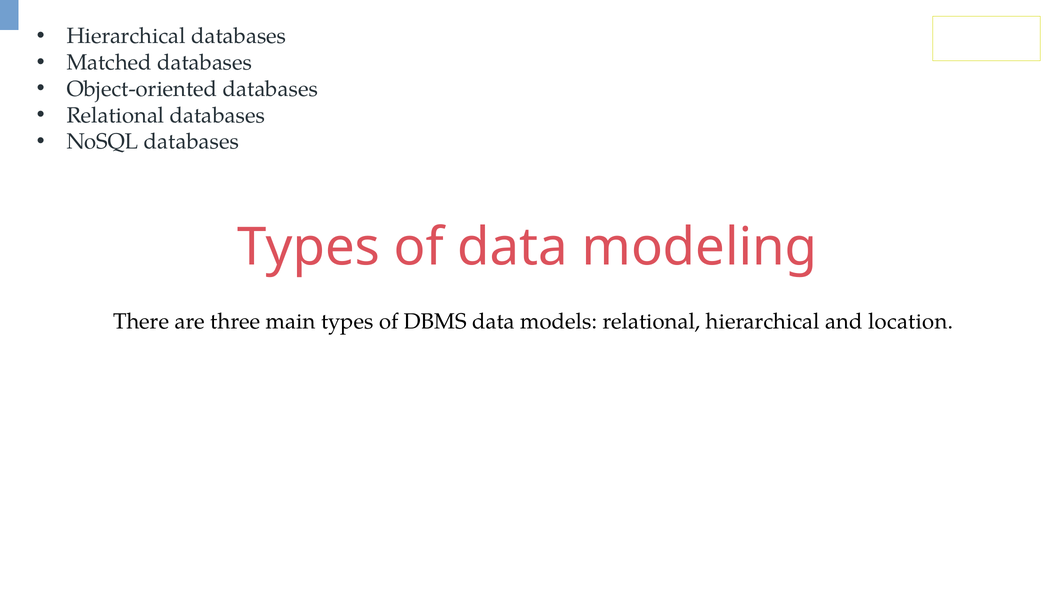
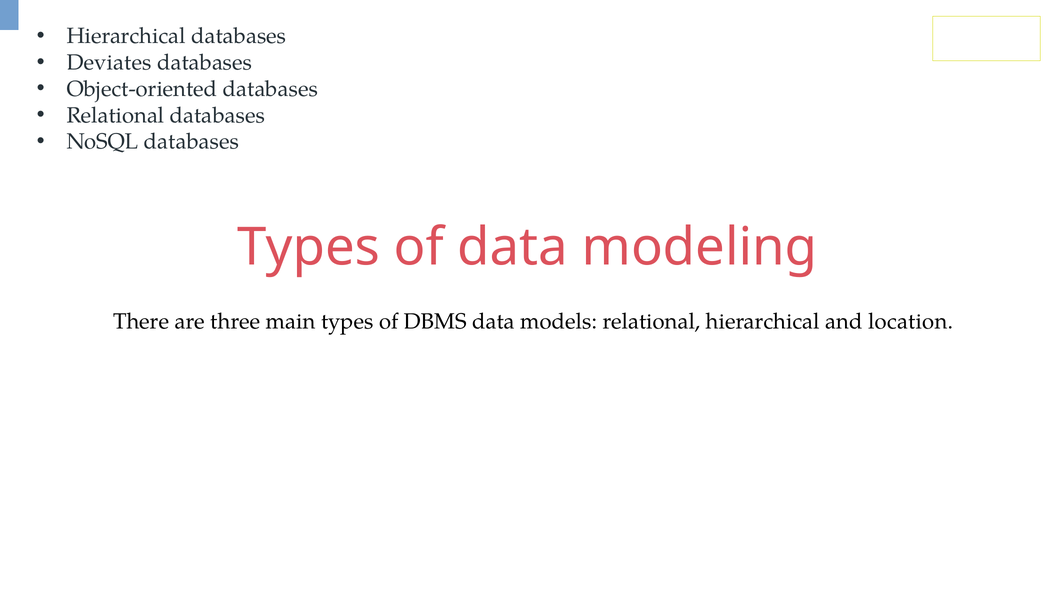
Matched: Matched -> Deviates (109, 63)
